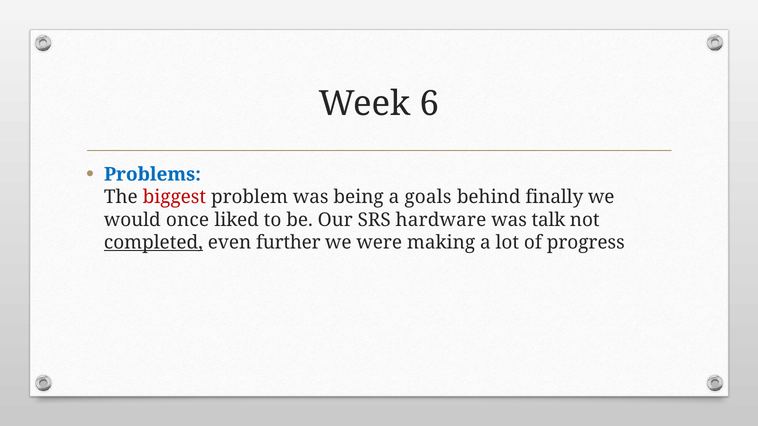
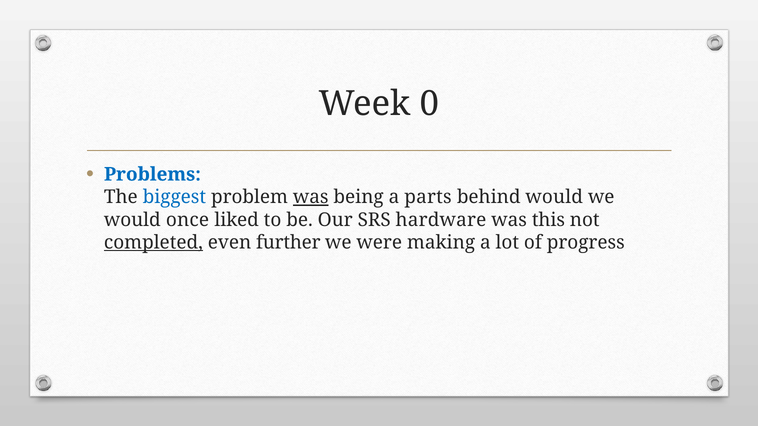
6: 6 -> 0 (429, 104)
biggest colour: red -> blue (174, 197)
was underline: none -> present (311, 197)
goals: goals -> parts (428, 197)
behind finally: finally -> would (554, 197)
talk: talk -> this (548, 220)
